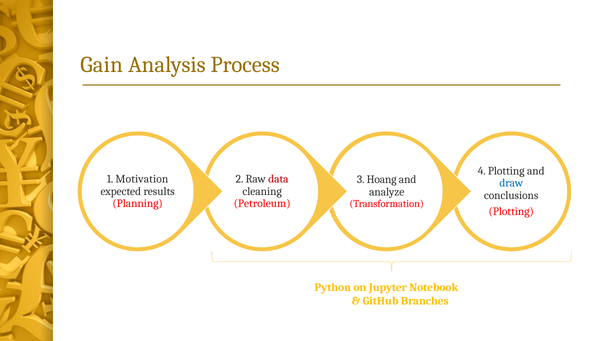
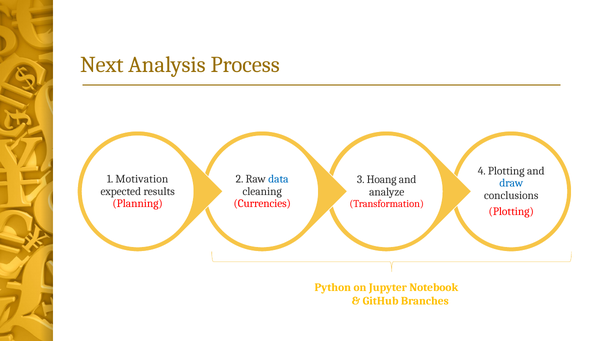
Gain: Gain -> Next (102, 65)
data colour: red -> blue (278, 179)
Petroleum: Petroleum -> Currencies (262, 204)
